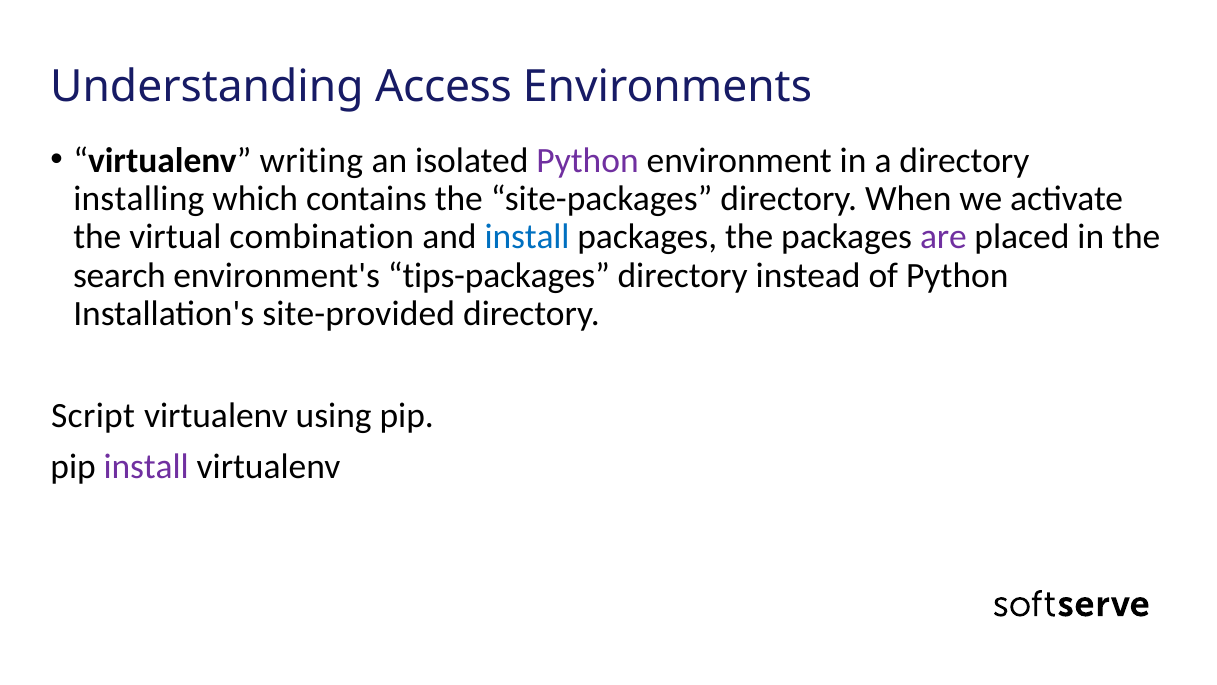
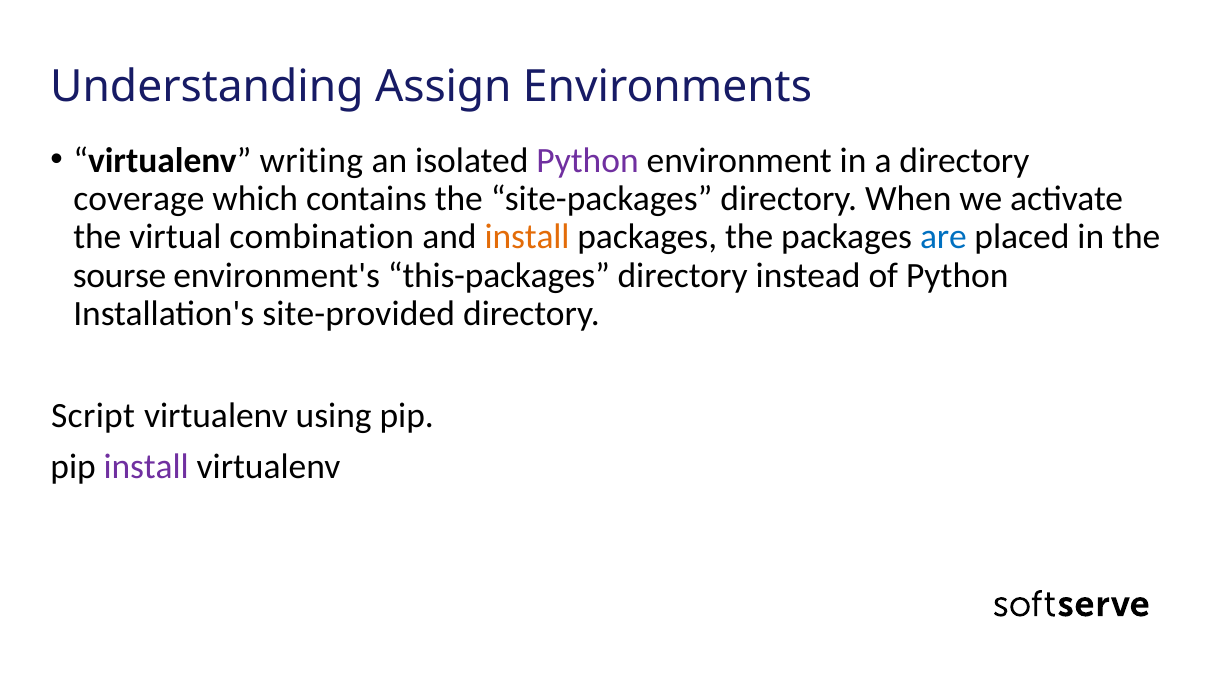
Access: Access -> Assign (443, 86)
installing: installing -> coverage (139, 199)
install colour: blue -> orange (527, 237)
are colour: purple -> blue (943, 237)
search: search -> sourse (120, 275)
tips-packages: tips-packages -> this-packages (499, 275)
